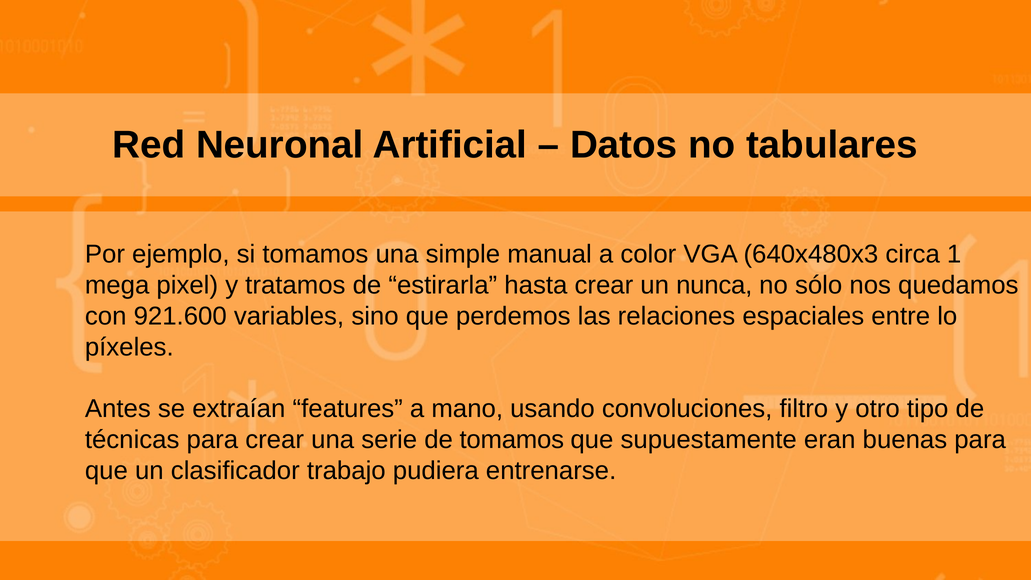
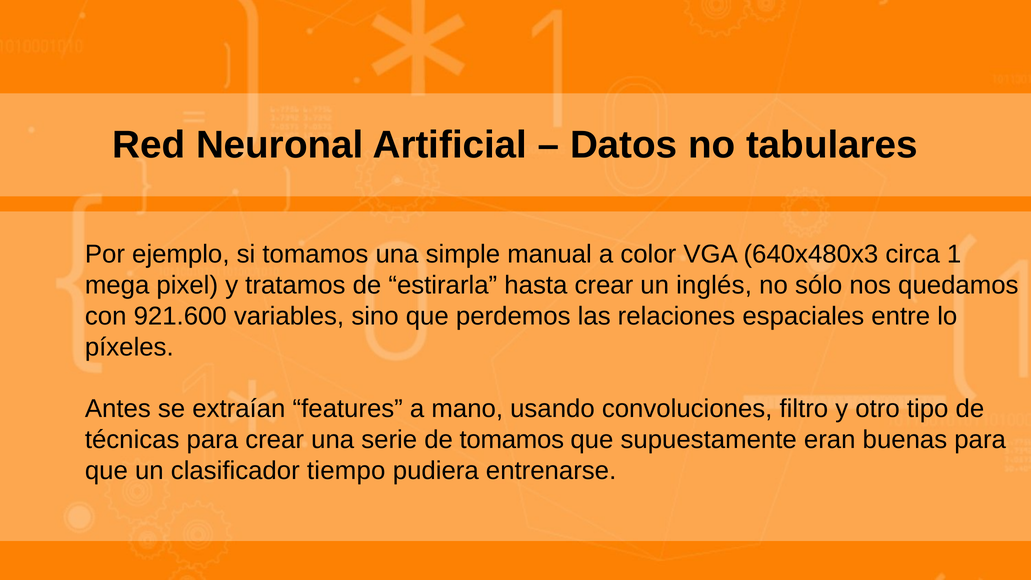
nunca: nunca -> inglés (714, 285)
trabajo: trabajo -> tiempo (346, 471)
